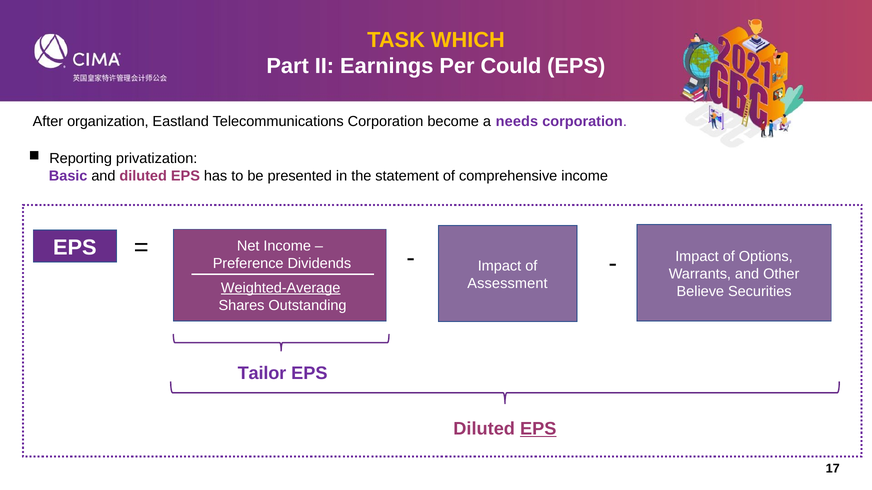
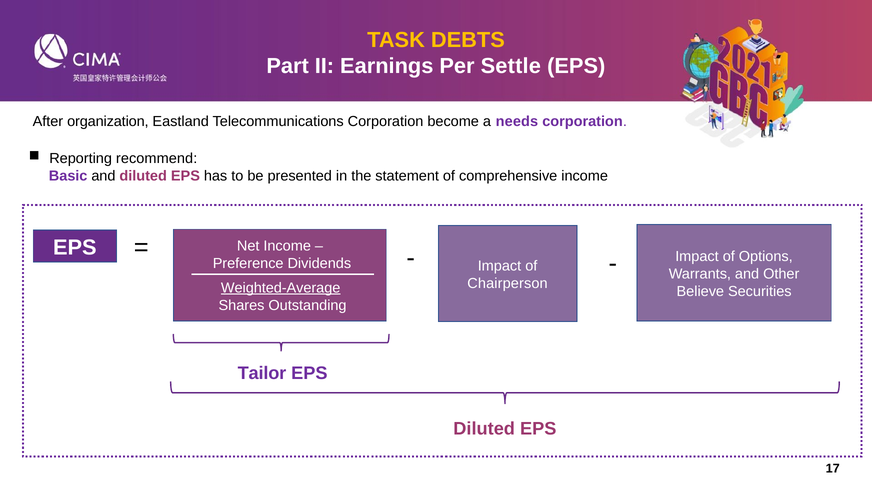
WHICH: WHICH -> DEBTS (468, 40)
Could: Could -> Settle (511, 66)
privatization: privatization -> recommend (157, 159)
Assessment: Assessment -> Chairperson (508, 284)
EPS underline: present -> none (538, 429)
